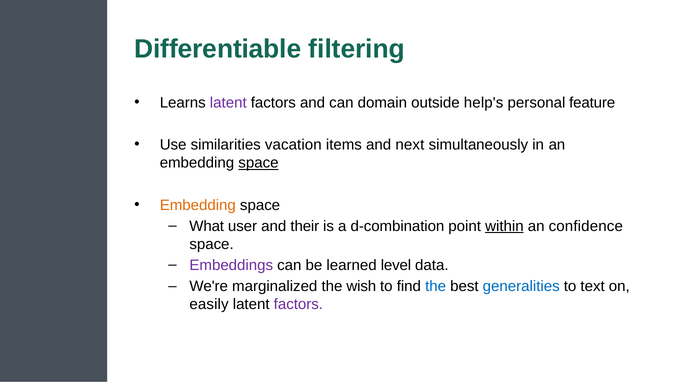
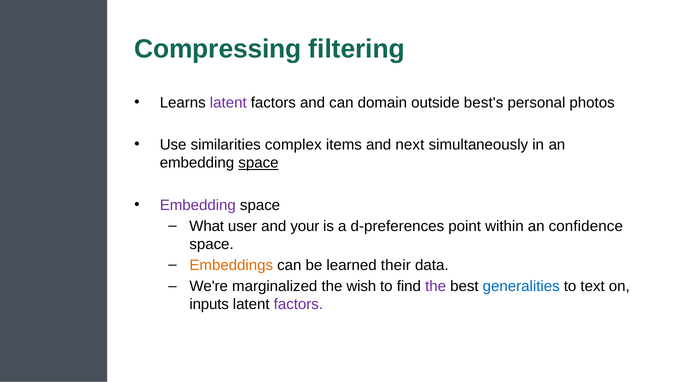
Differentiable: Differentiable -> Compressing (218, 49)
help's: help's -> best's (484, 103)
feature: feature -> photos (592, 103)
vacation: vacation -> complex (293, 145)
Embedding colour: orange -> purple (198, 205)
their: their -> your (305, 226)
d-combination: d-combination -> d-preferences (397, 226)
within underline: present -> none (504, 226)
Embeddings colour: purple -> orange (231, 265)
level: level -> their (396, 265)
the colour: blue -> purple (436, 286)
easily: easily -> inputs (209, 304)
